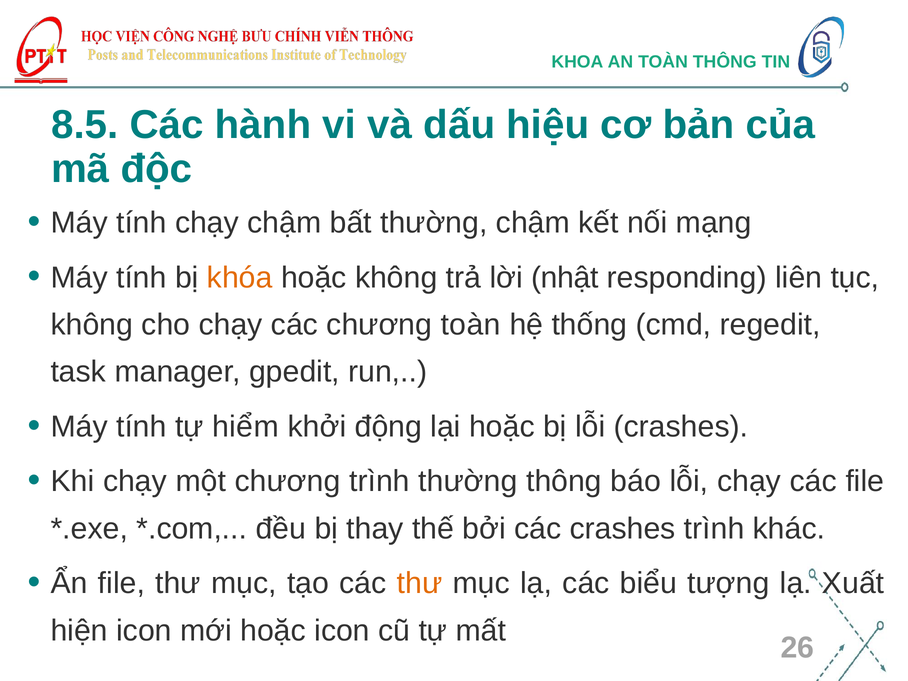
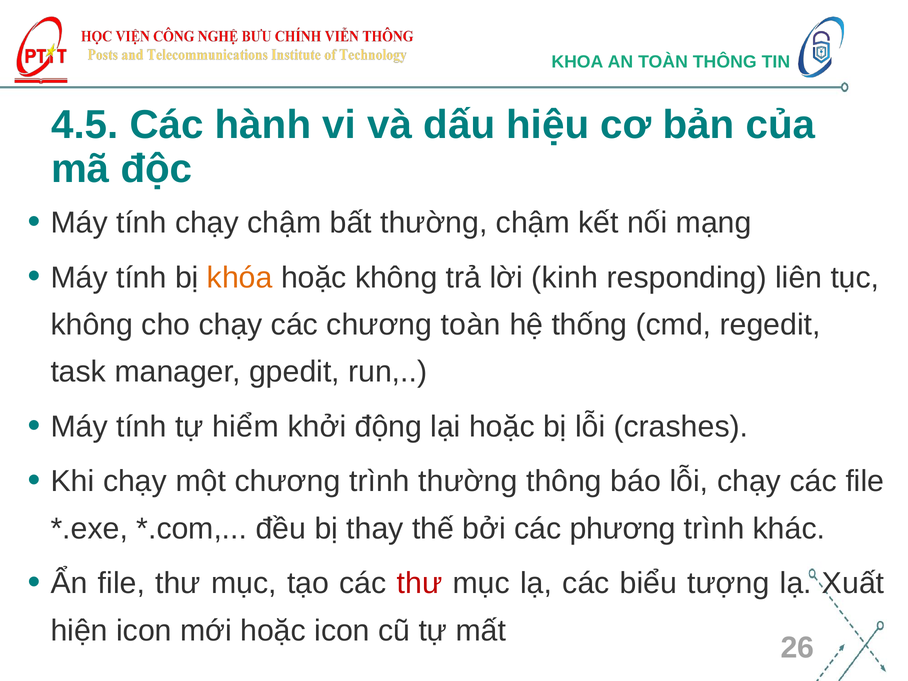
8.5: 8.5 -> 4.5 (85, 125)
nhật: nhật -> kinh (565, 278)
các crashes: crashes -> phương (623, 529)
thư colour: orange -> red (420, 583)
